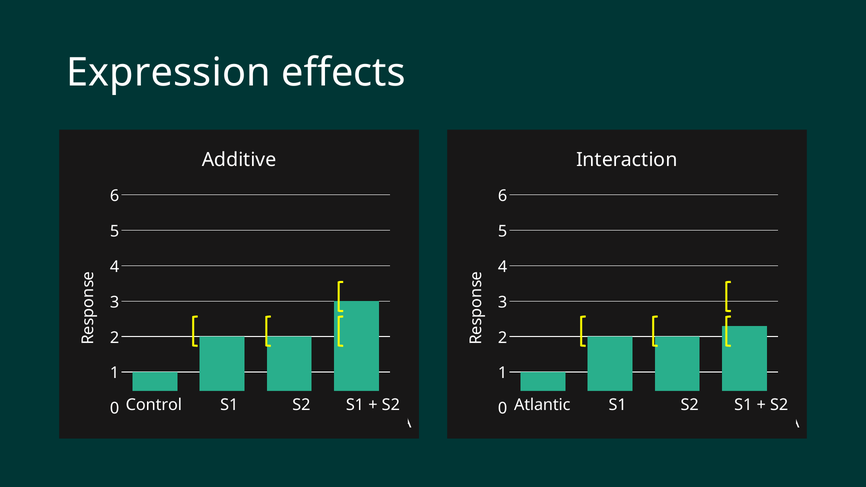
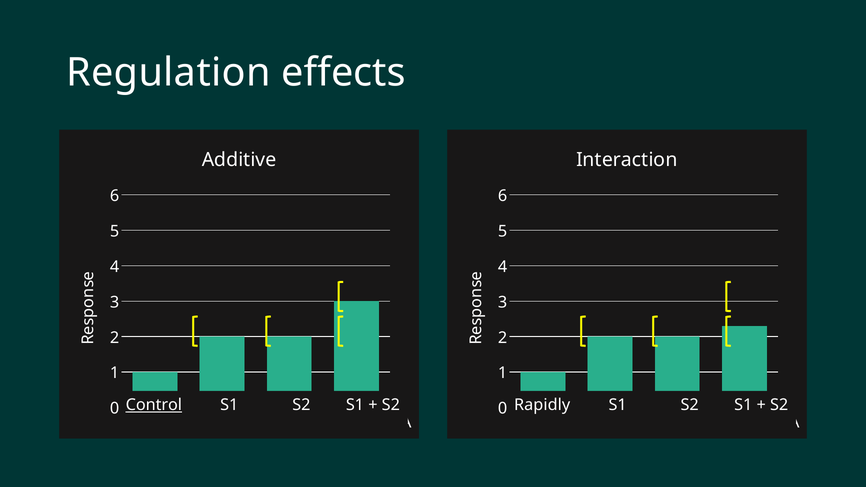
Expression: Expression -> Regulation (168, 73)
Control underline: none -> present (154, 405)
Atlantic: Atlantic -> Rapidly (542, 405)
